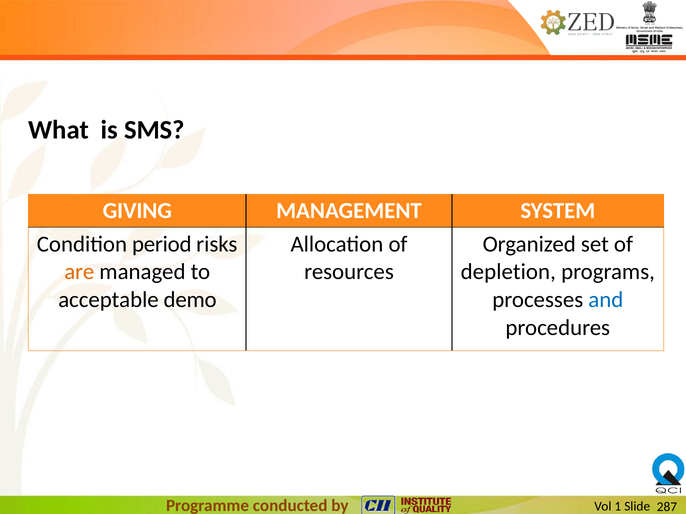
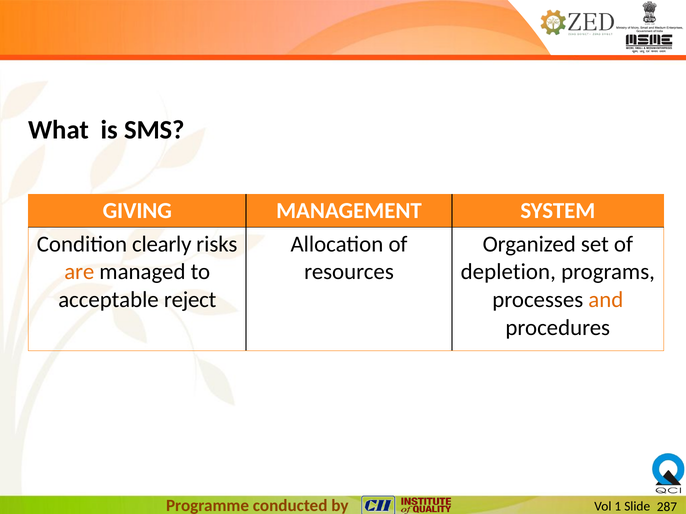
period: period -> clearly (162, 244)
demo: demo -> reject (190, 300)
and colour: blue -> orange (606, 300)
